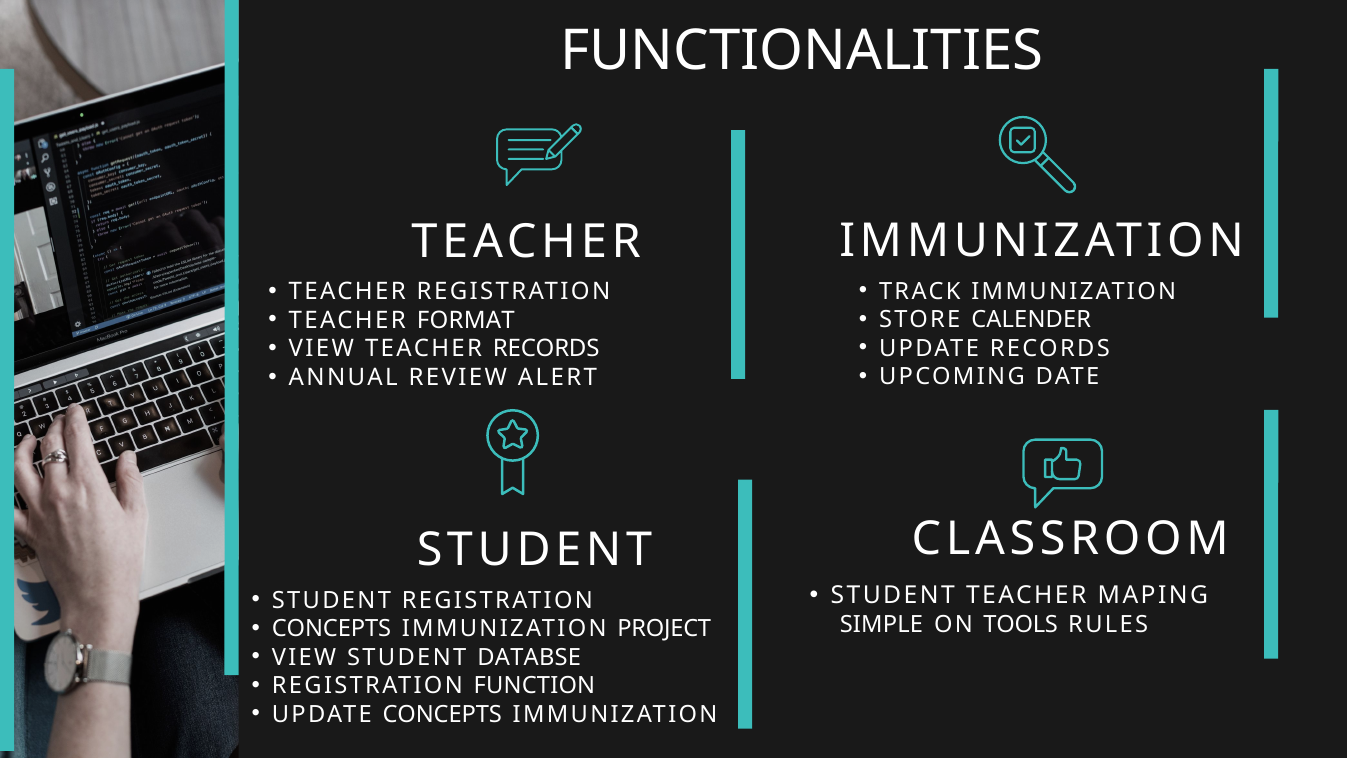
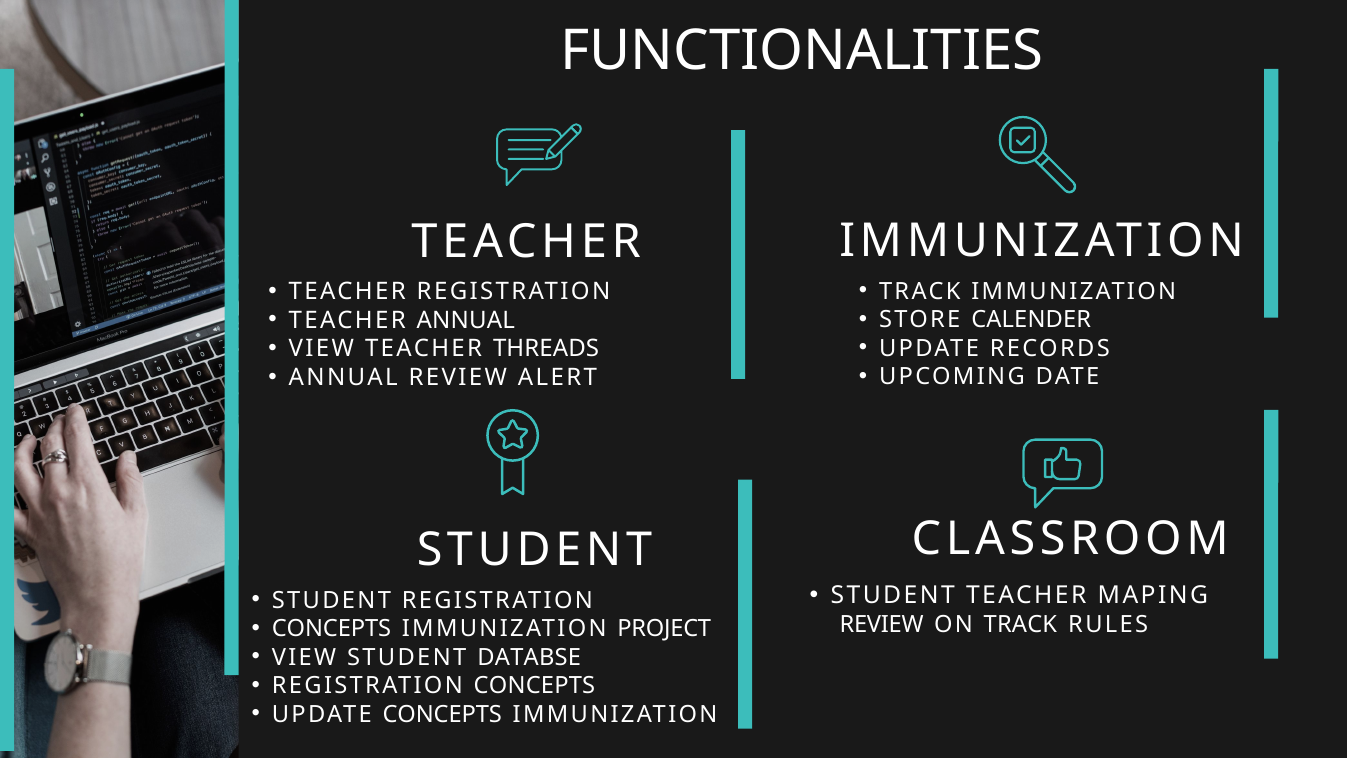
TEACHER FORMAT: FORMAT -> ANNUAL (466, 320)
TEACHER RECORDS: RECORDS -> THREADS (546, 349)
SIMPLE: SIMPLE -> REVIEW (882, 624)
ON TOOLS: TOOLS -> TRACK (1020, 624)
REGISTRATION FUNCTION: FUNCTION -> CONCEPTS (534, 685)
